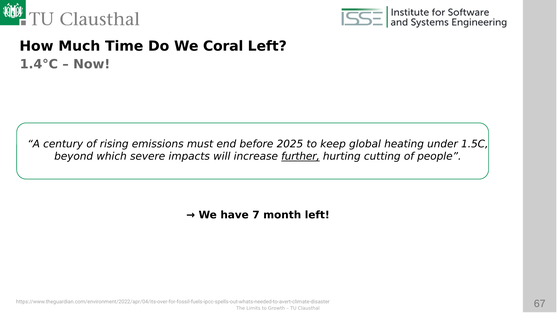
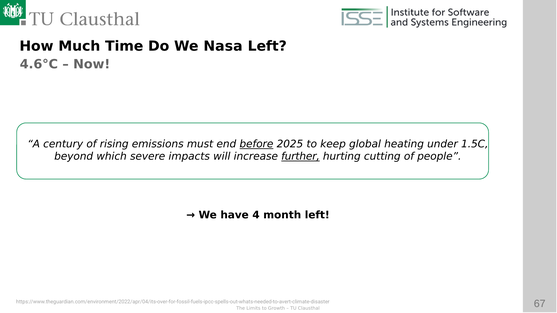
Coral: Coral -> Nasa (223, 46)
1.4°C: 1.4°C -> 4.6°C (39, 64)
before underline: none -> present (256, 144)
7: 7 -> 4 (256, 215)
